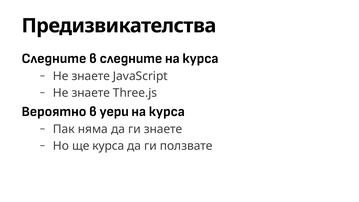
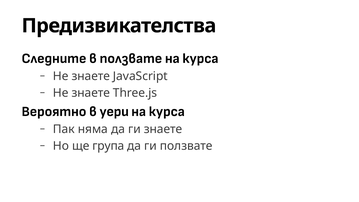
в следните: следните -> ползвате (131, 58)
ще курса: курса -> група (108, 146)
